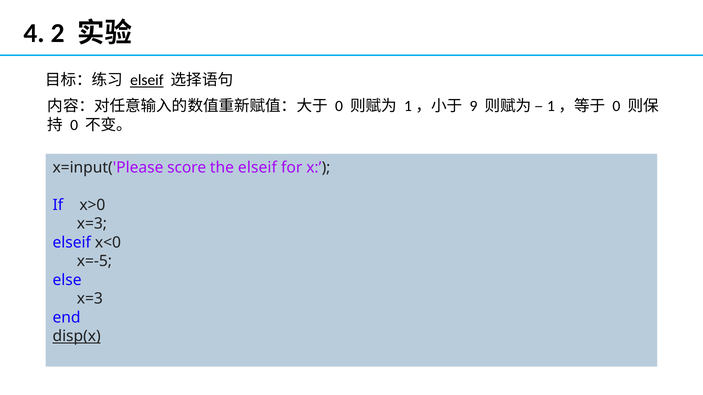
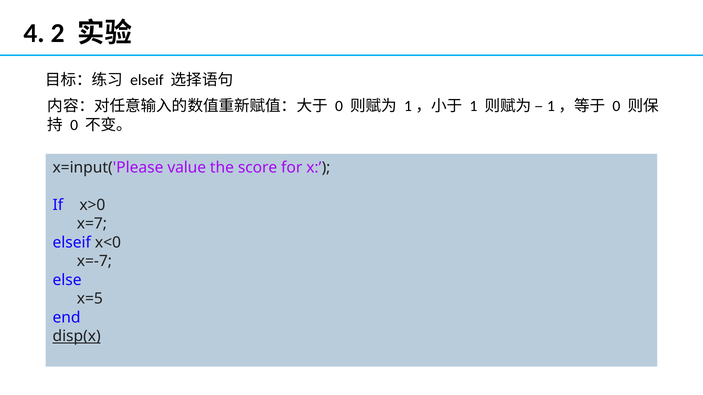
elseif underline: present -> none (147, 80)
9: 9 -> 1 (474, 106)
score: score -> value (187, 168)
the elseif: elseif -> score (258, 168)
x=3: x=3 -> x=7 (92, 224)
x=-5: x=-5 -> x=-7 (94, 262)
x=3: x=3 -> x=5 (90, 299)
